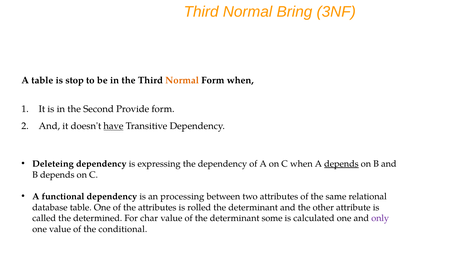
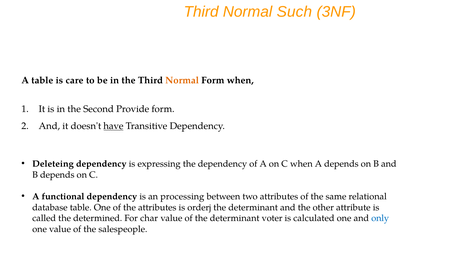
Bring: Bring -> Such (294, 12)
stop: stop -> care (75, 80)
depends underline: present -> none (341, 164)
rolled: rolled -> orderj (199, 208)
some: some -> voter (272, 219)
only colour: purple -> blue (380, 219)
conditional: conditional -> salespeople (123, 230)
